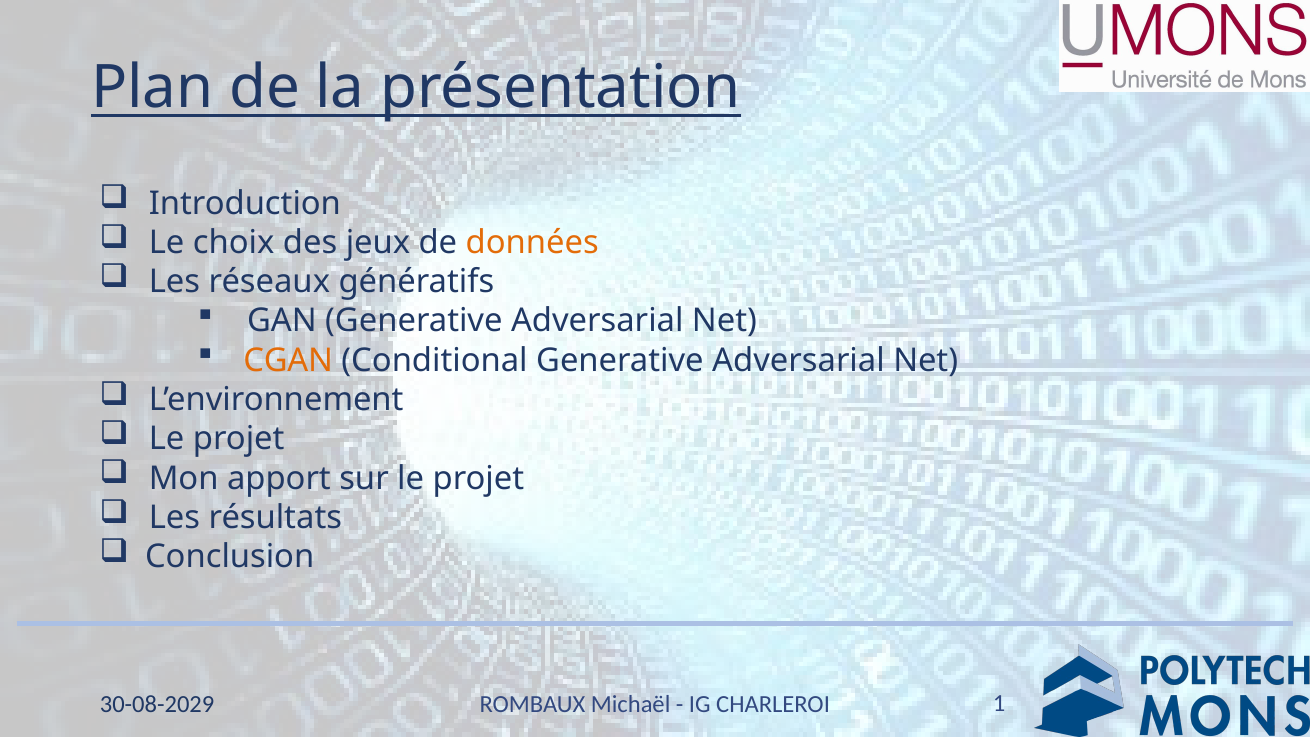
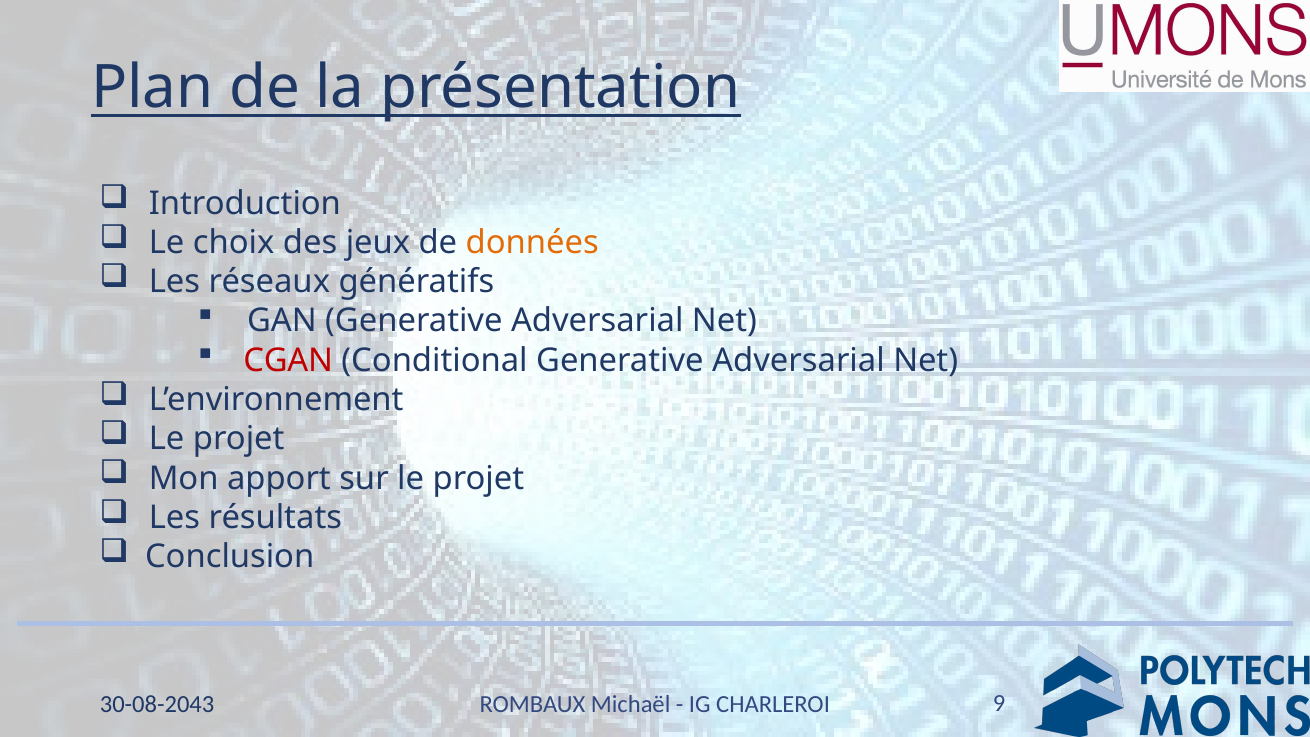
CGAN colour: orange -> red (288, 360)
1: 1 -> 9 (999, 704)
30-08-2029: 30-08-2029 -> 30-08-2043 (157, 704)
